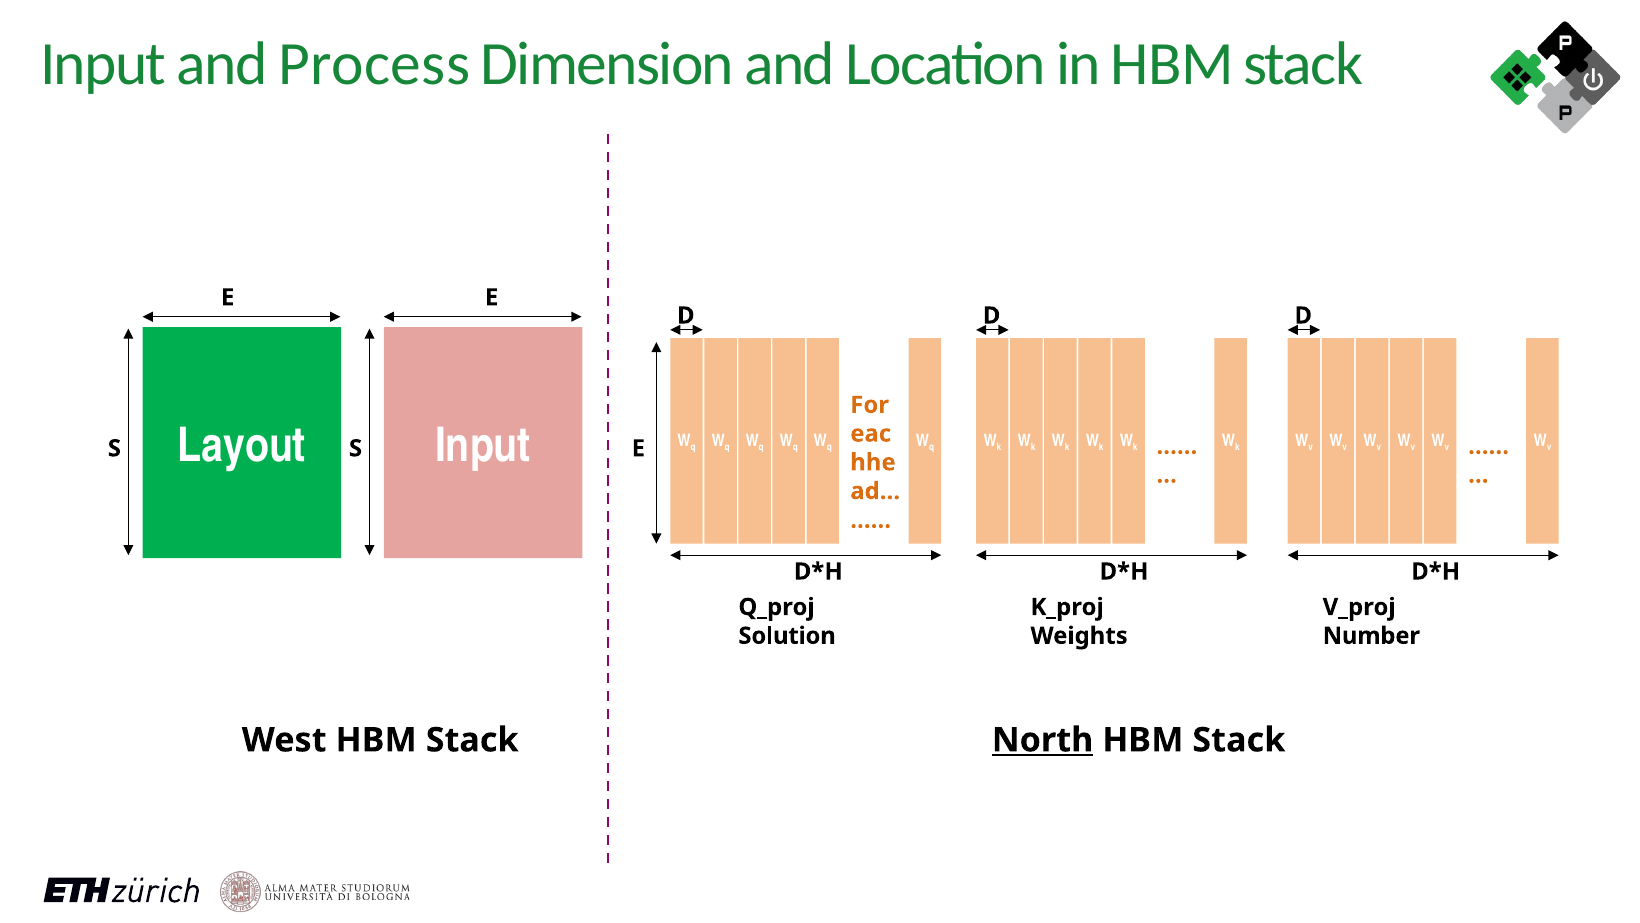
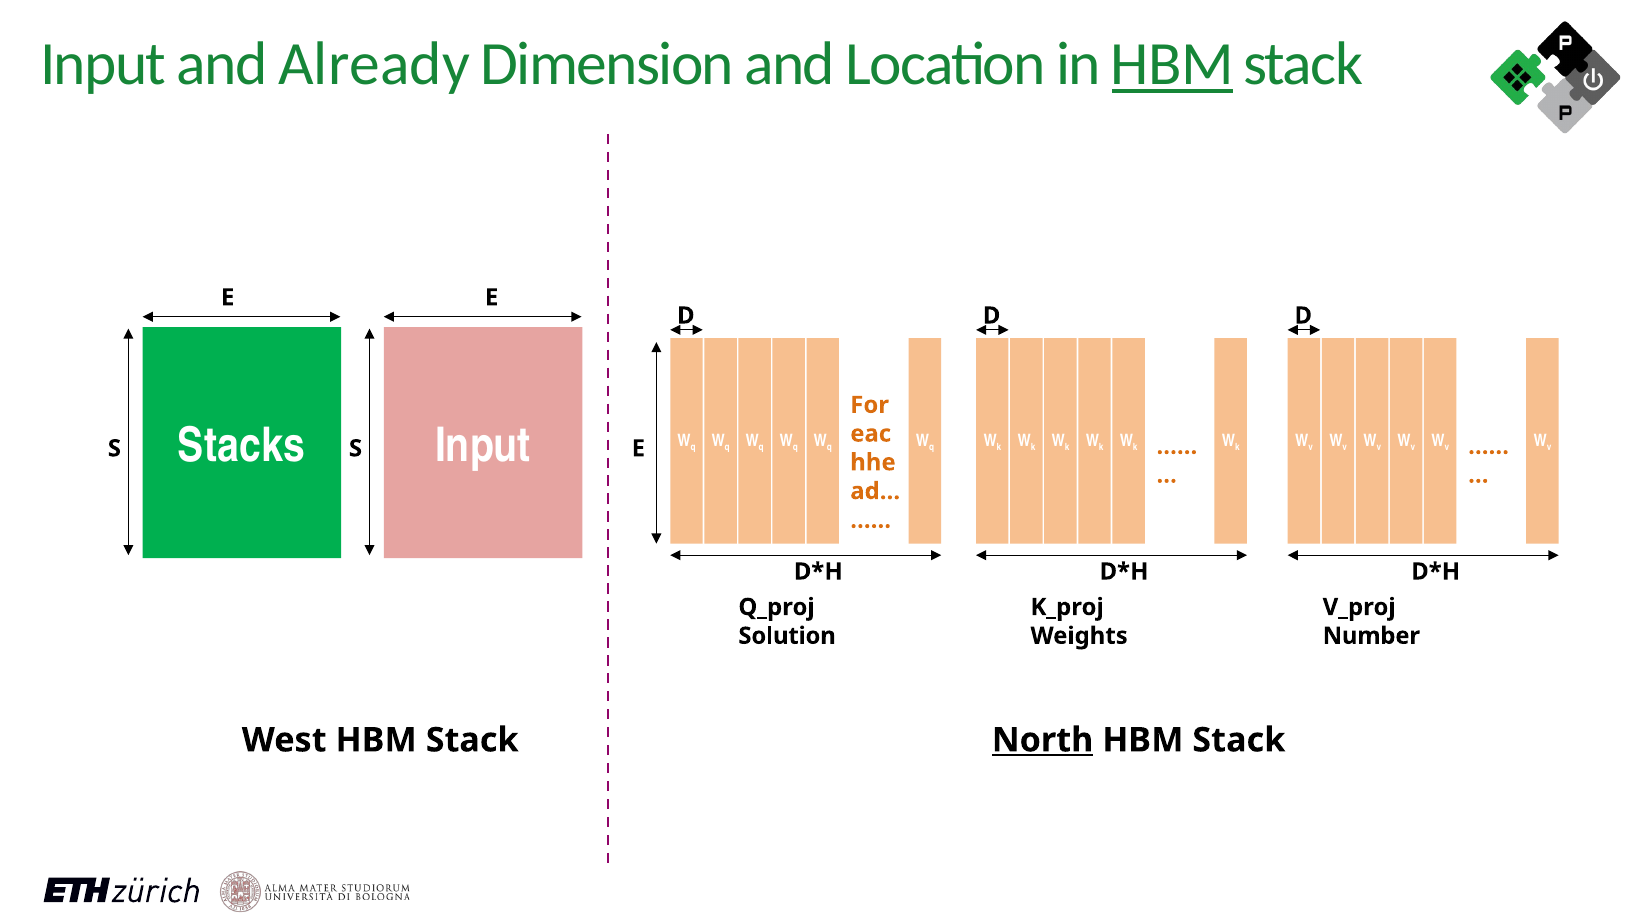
Process: Process -> Already (374, 64)
HBM underline: none -> present (1172, 64)
Layout: Layout -> Stacks (242, 446)
